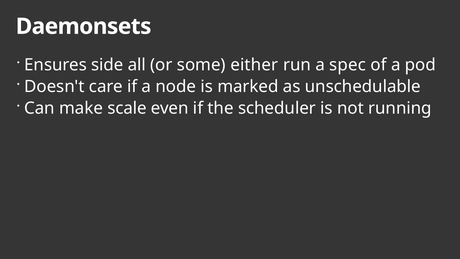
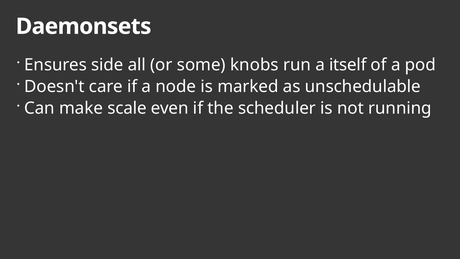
either: either -> knobs (254, 65)
spec: spec -> itself (348, 65)
